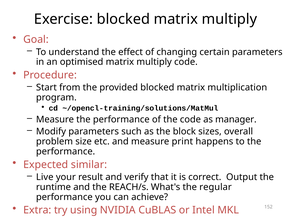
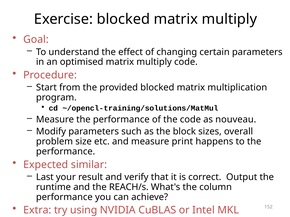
manager: manager -> nouveau (236, 120)
Live: Live -> Last (45, 177)
regular: regular -> column (216, 187)
